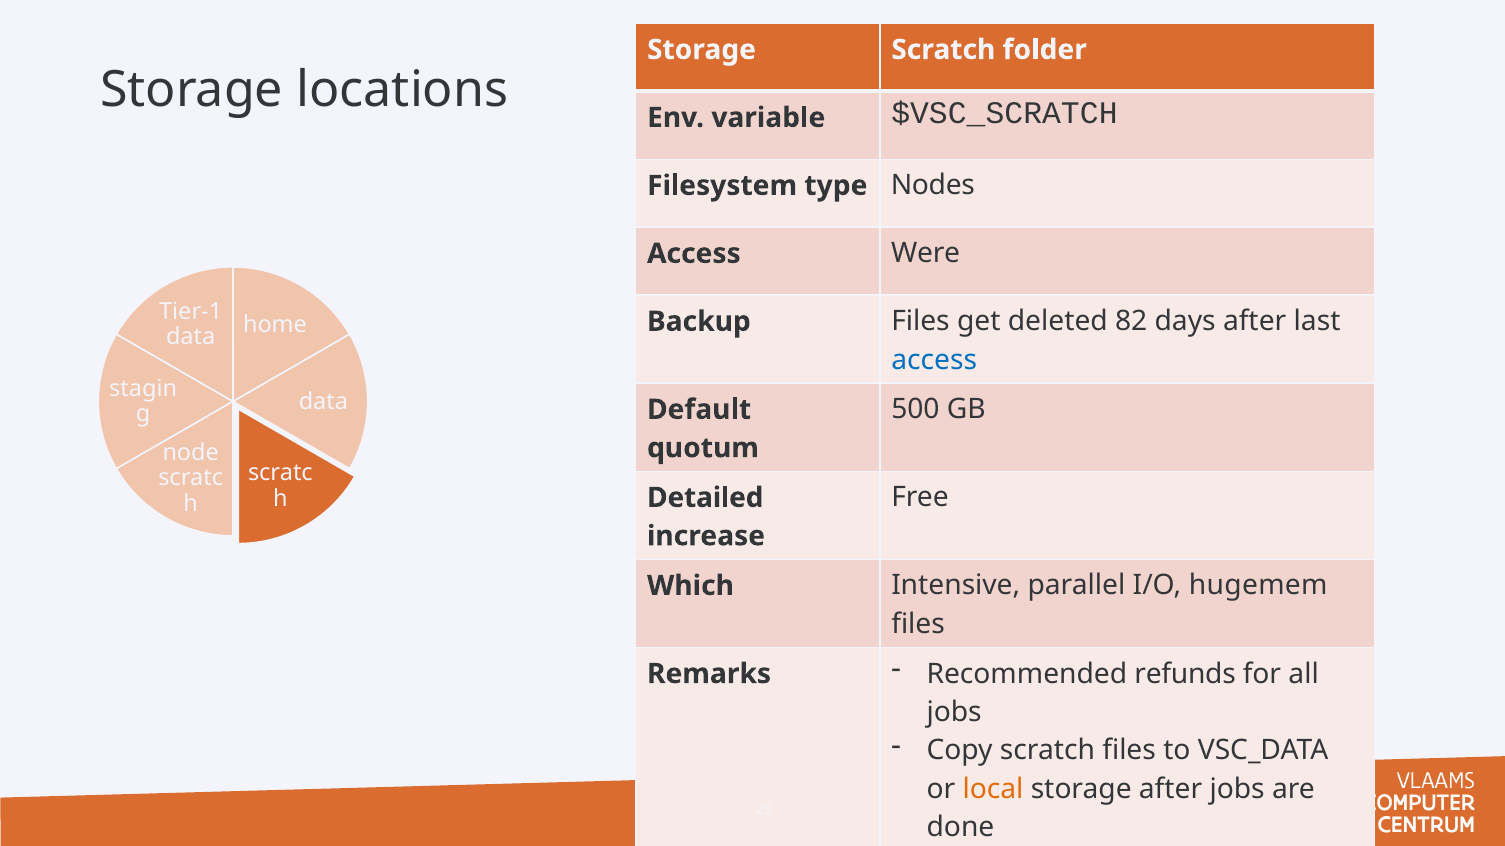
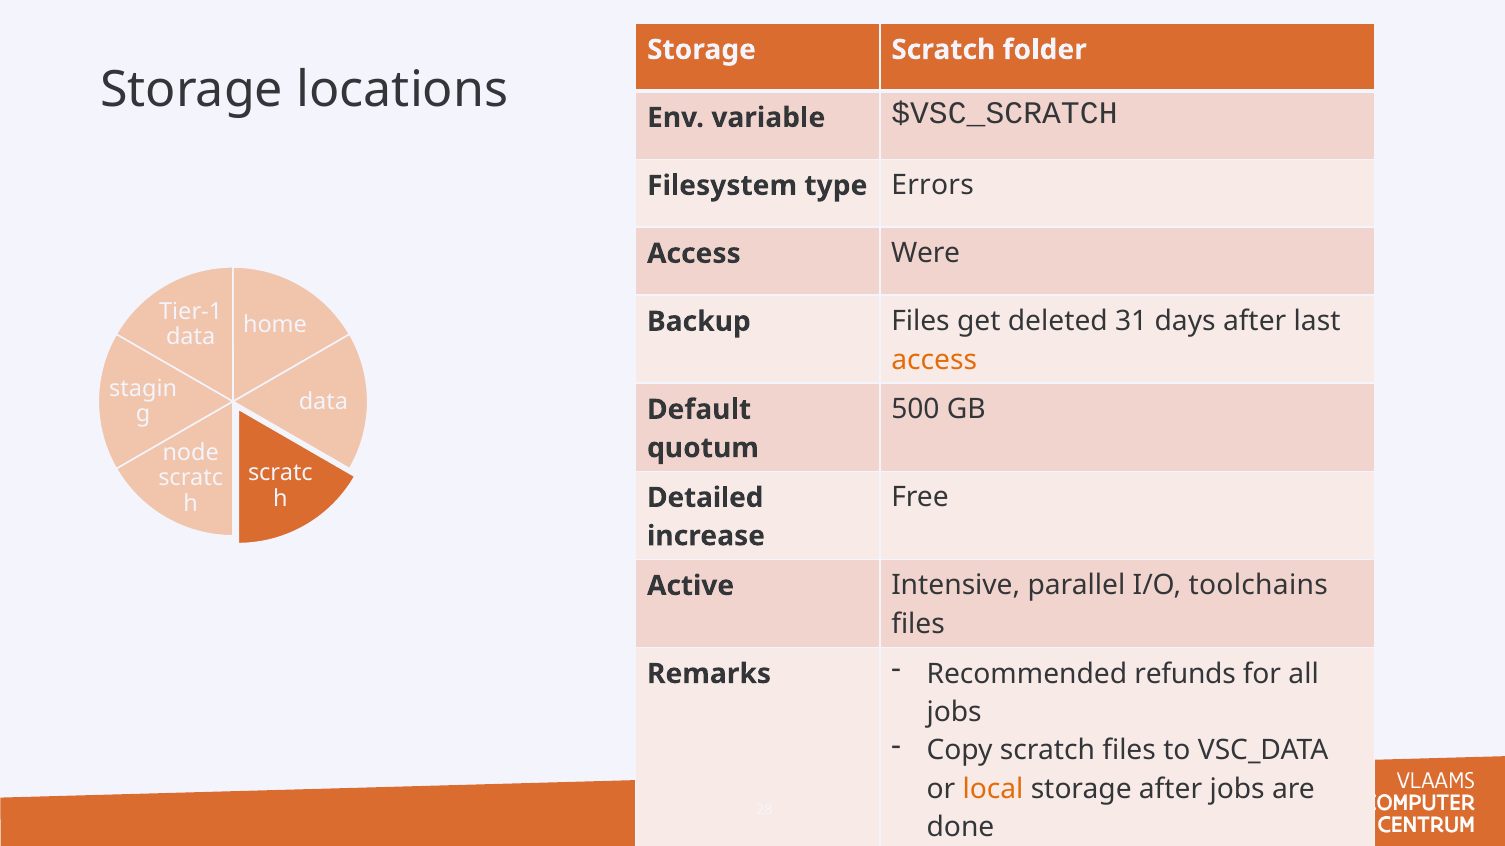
Nodes: Nodes -> Errors (933, 186)
82: 82 -> 31 (1131, 322)
access colour: blue -> orange (934, 360)
Which: Which -> Active (691, 586)
hugemem: hugemem -> toolchains (1258, 586)
